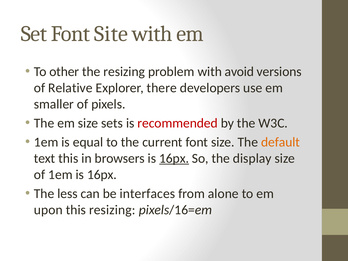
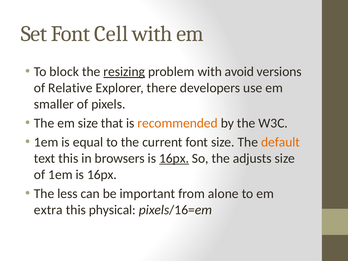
Site: Site -> Cell (111, 34)
other: other -> block (64, 72)
resizing underline: none -> present (124, 72)
sets: sets -> that (112, 123)
recommended colour: red -> orange (178, 123)
display: display -> adjusts (252, 158)
interfaces: interfaces -> important (147, 194)
upon: upon -> extra (48, 210)
this resizing: resizing -> physical (112, 210)
